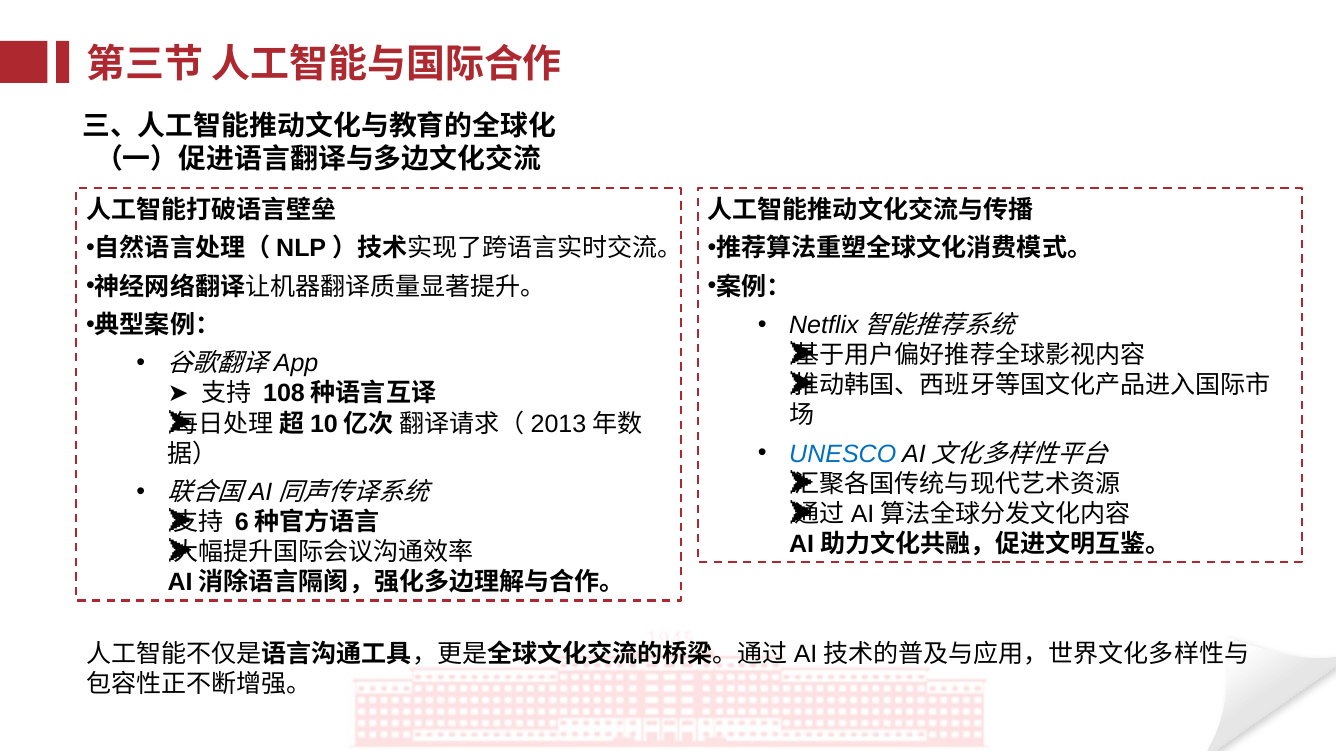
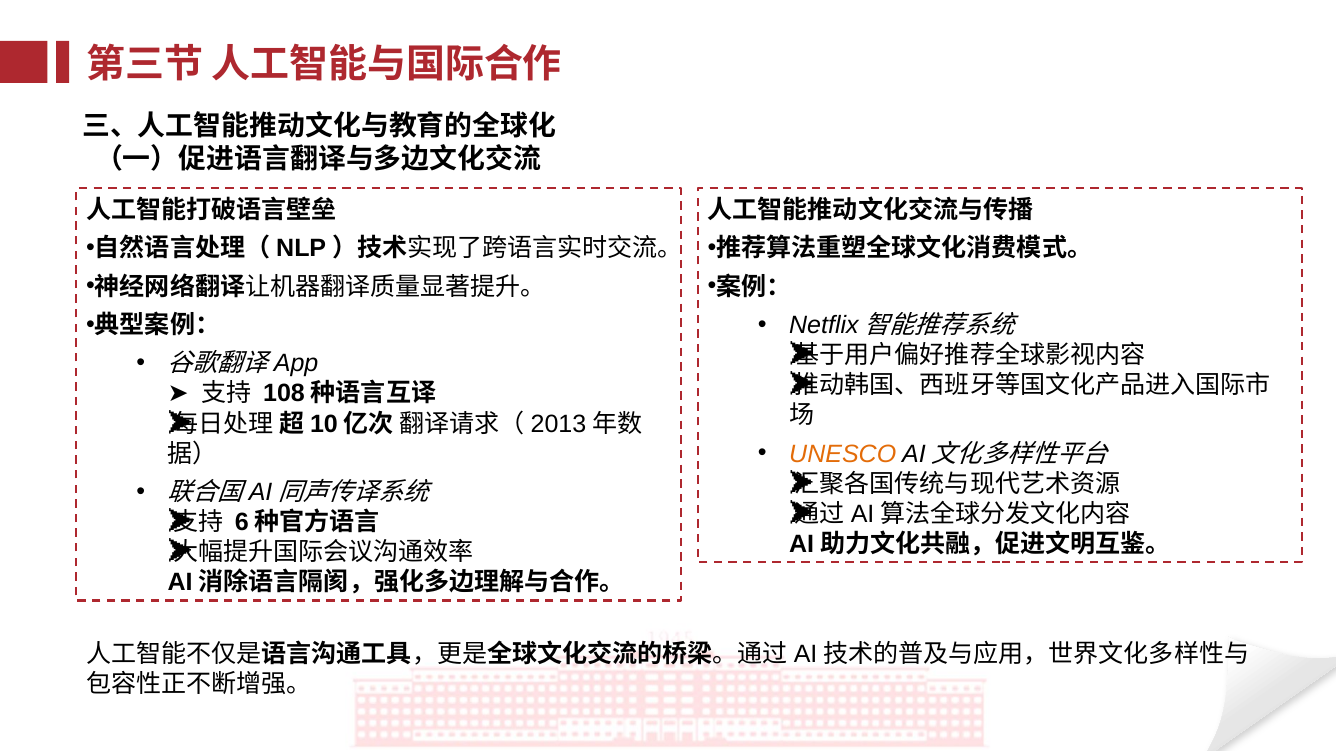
UNESCO colour: blue -> orange (843, 454)
